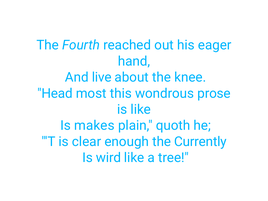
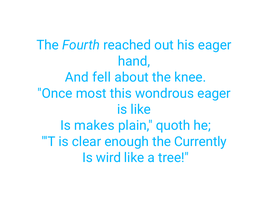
live: live -> fell (102, 77)
Head: Head -> Once (55, 93)
wondrous prose: prose -> eager (214, 93)
